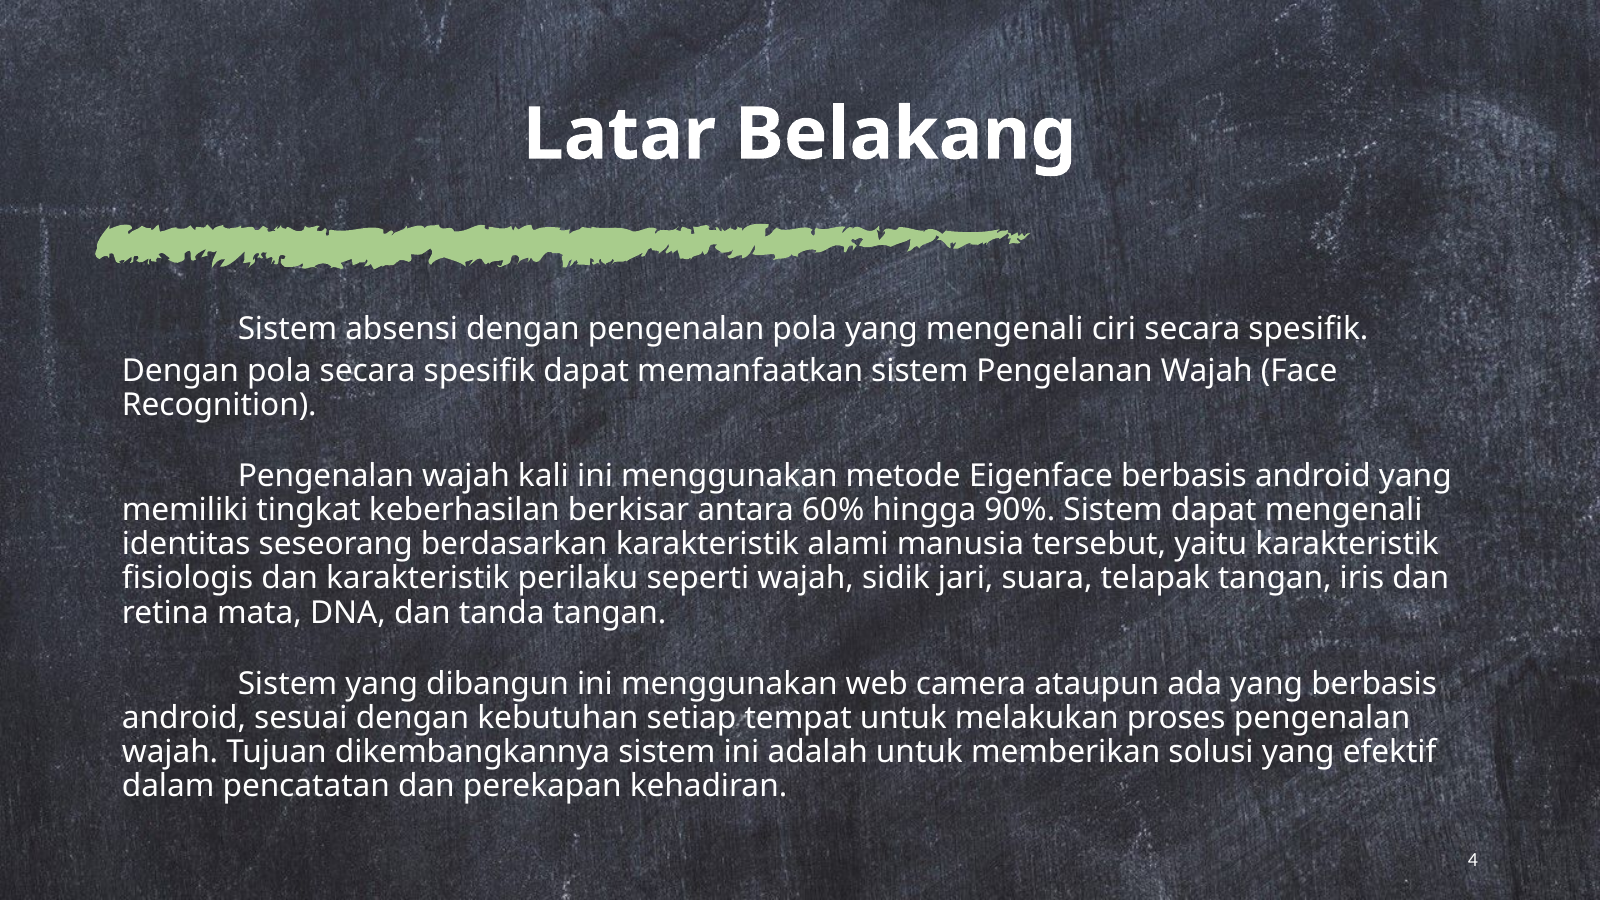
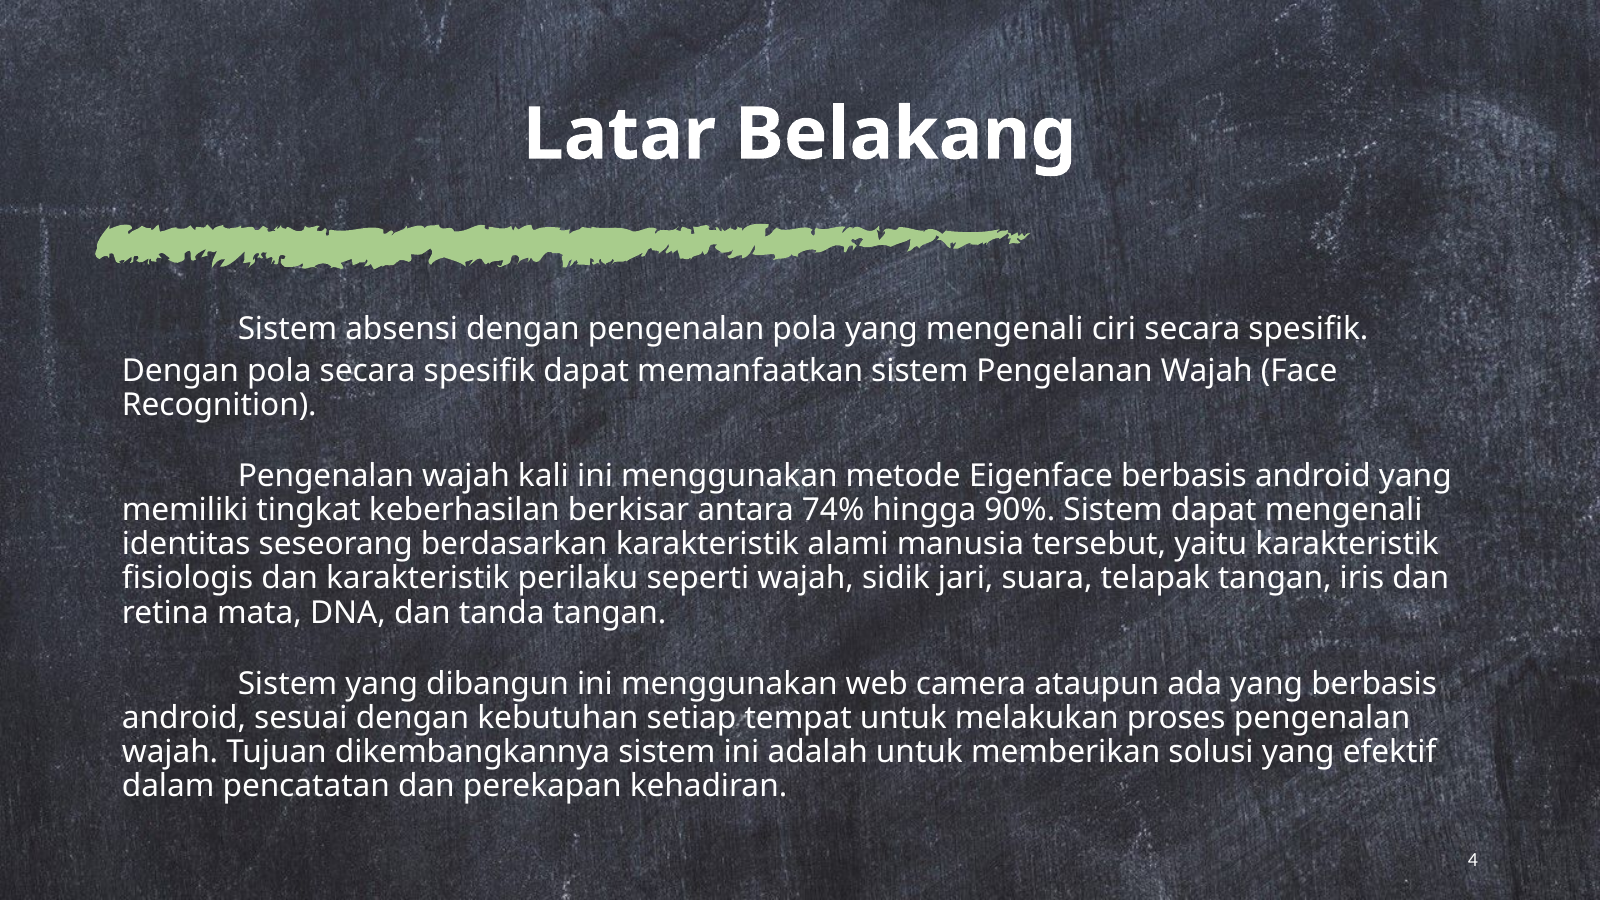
60%: 60% -> 74% (833, 510)
